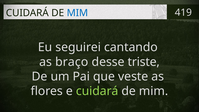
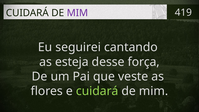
MIM colour: blue -> purple (77, 13)
braço: braço -> esteja (72, 62)
triste: triste -> força (144, 62)
